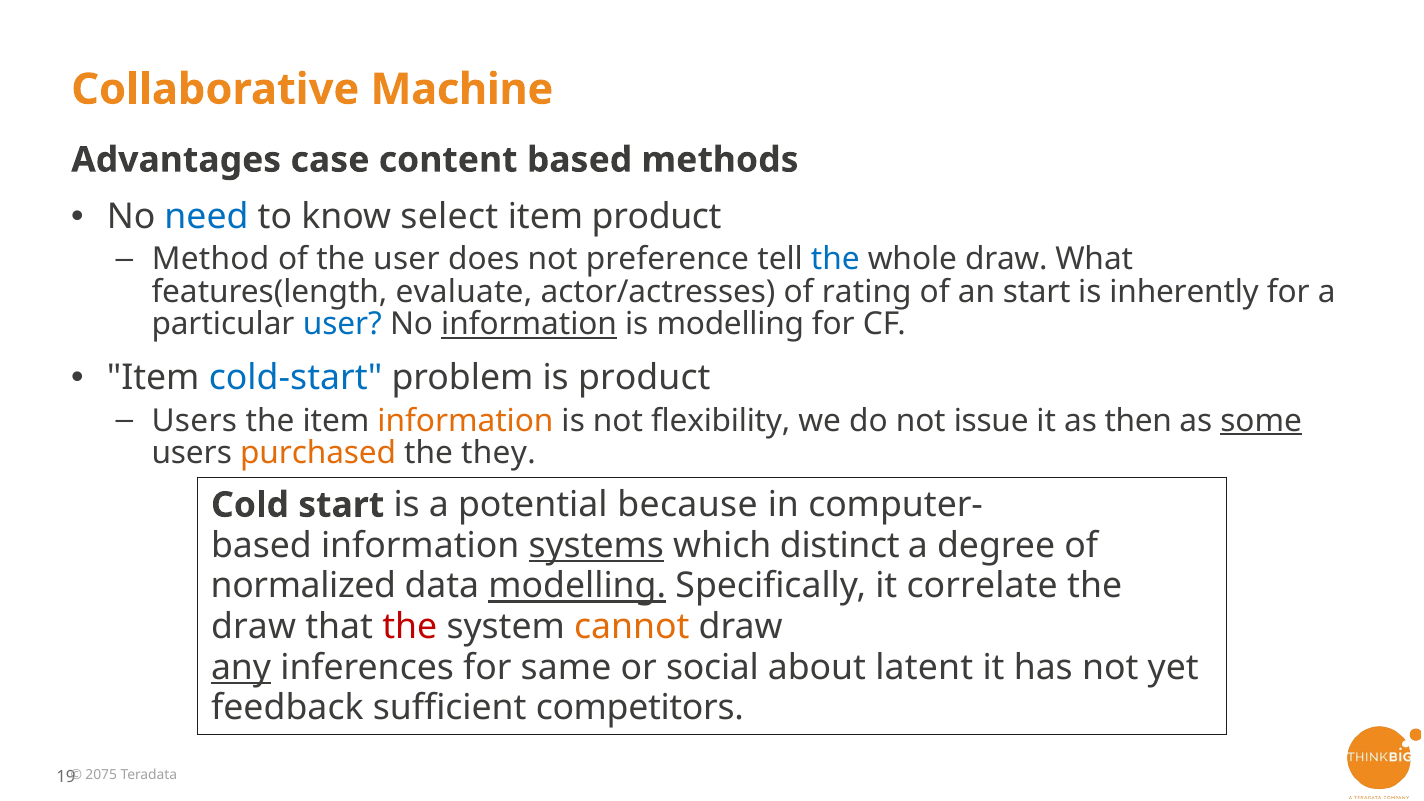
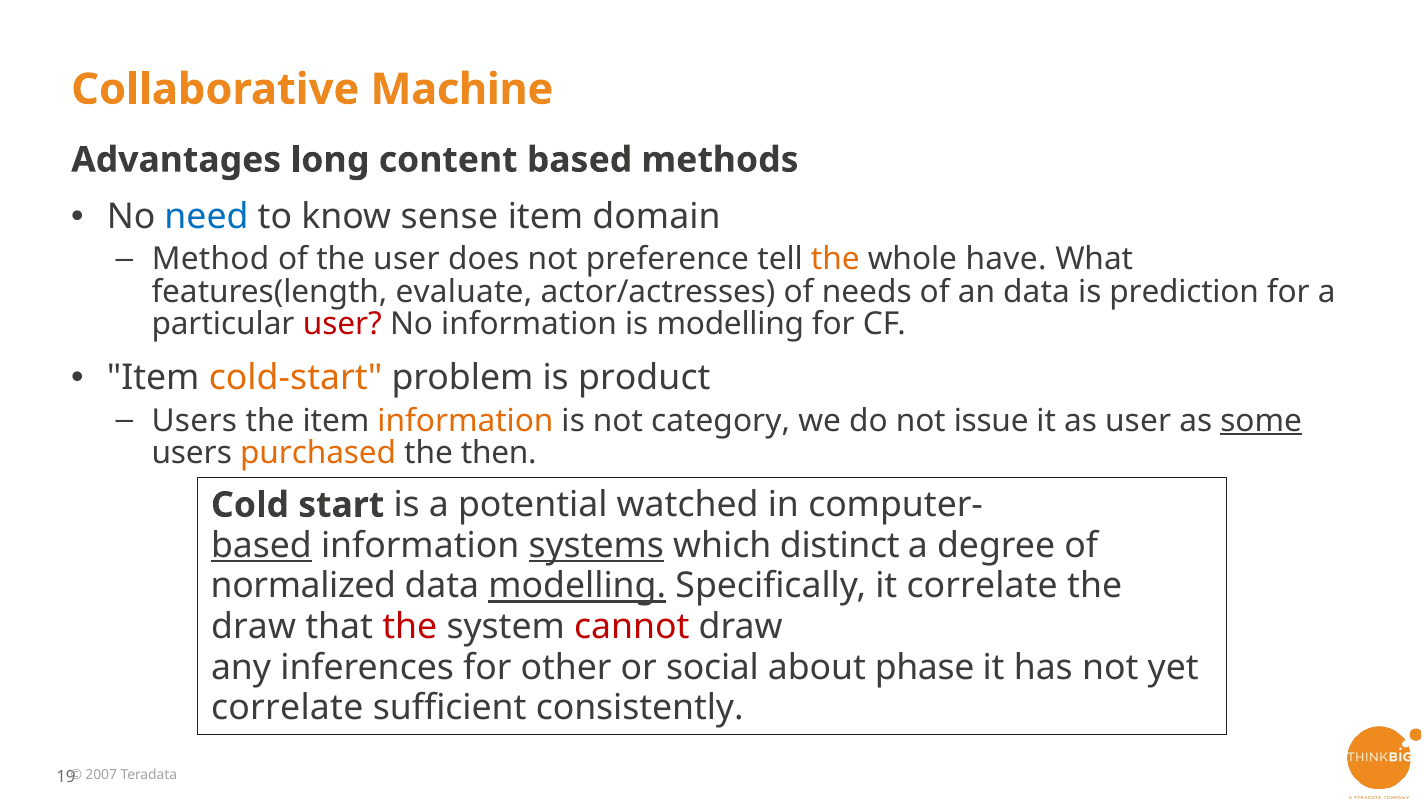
case: case -> long (330, 160)
select: select -> sense (449, 216)
item product: product -> domain (656, 216)
the colour: blue -> orange (835, 260)
whole draw: draw -> have (1006, 260)
rating: rating -> needs (867, 292)
an start: start -> data (1036, 292)
inherently: inherently -> prediction (1184, 292)
user colour: blue -> red (342, 324)
information underline: present -> none (529, 324)
cold-start colour: blue -> orange (296, 377)
flexibility: flexibility -> category (721, 421)
as then: then -> user (1138, 421)
they: they -> then (499, 453)
because: because -> watched (688, 505)
based underline: none -> present (261, 546)
cannot colour: orange -> red (632, 627)
any underline: present -> none (241, 667)
same: same -> other (566, 667)
latent: latent -> phase (925, 667)
feedback: feedback -> correlate (287, 708)
competitors: competitors -> consistently (640, 708)
2075: 2075 -> 2007 (101, 775)
